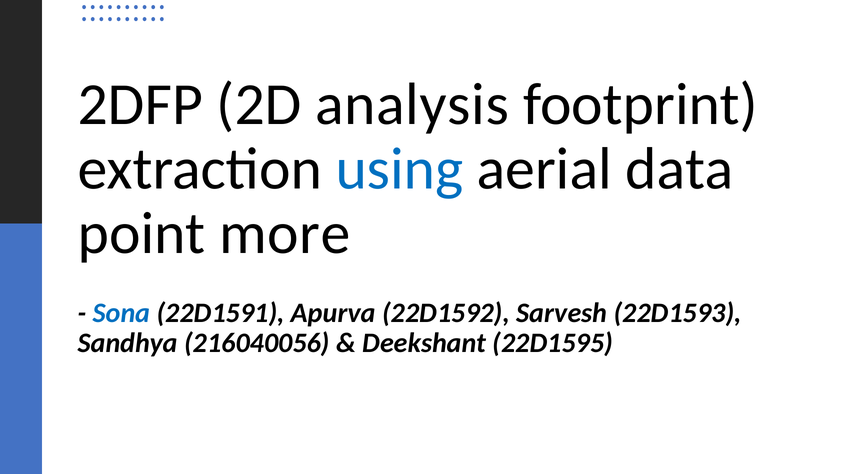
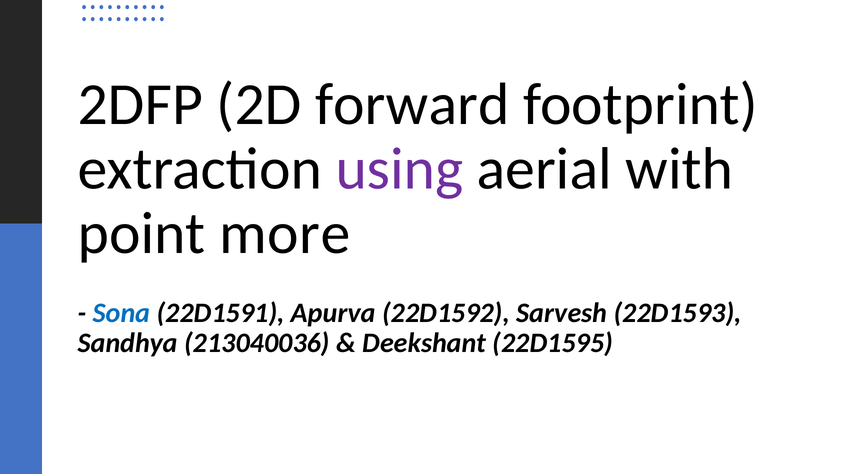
analysis: analysis -> forward (412, 105)
using colour: blue -> purple (399, 169)
data: data -> with (679, 169)
216040056: 216040056 -> 213040036 (257, 343)
